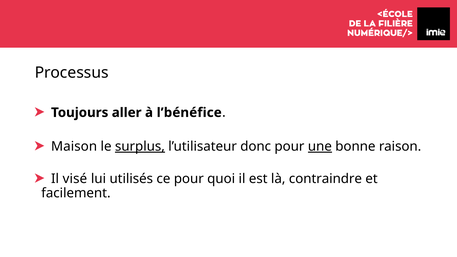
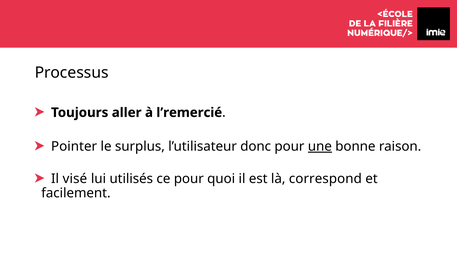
l’bénéfice: l’bénéfice -> l’remercié (189, 113)
Maison: Maison -> Pointer (74, 147)
surplus underline: present -> none (140, 147)
contraindre: contraindre -> correspond (325, 179)
